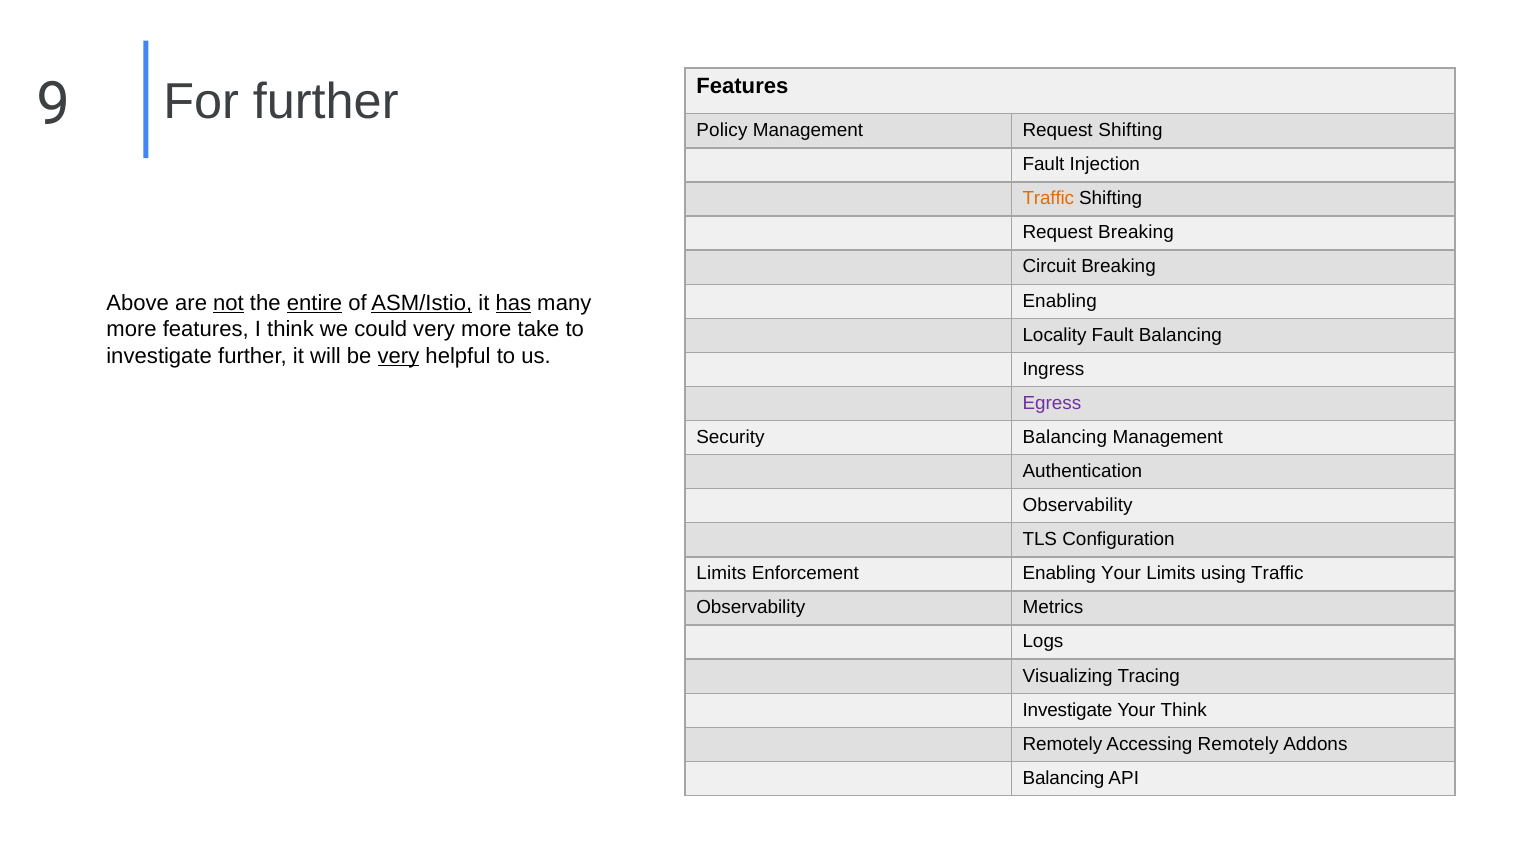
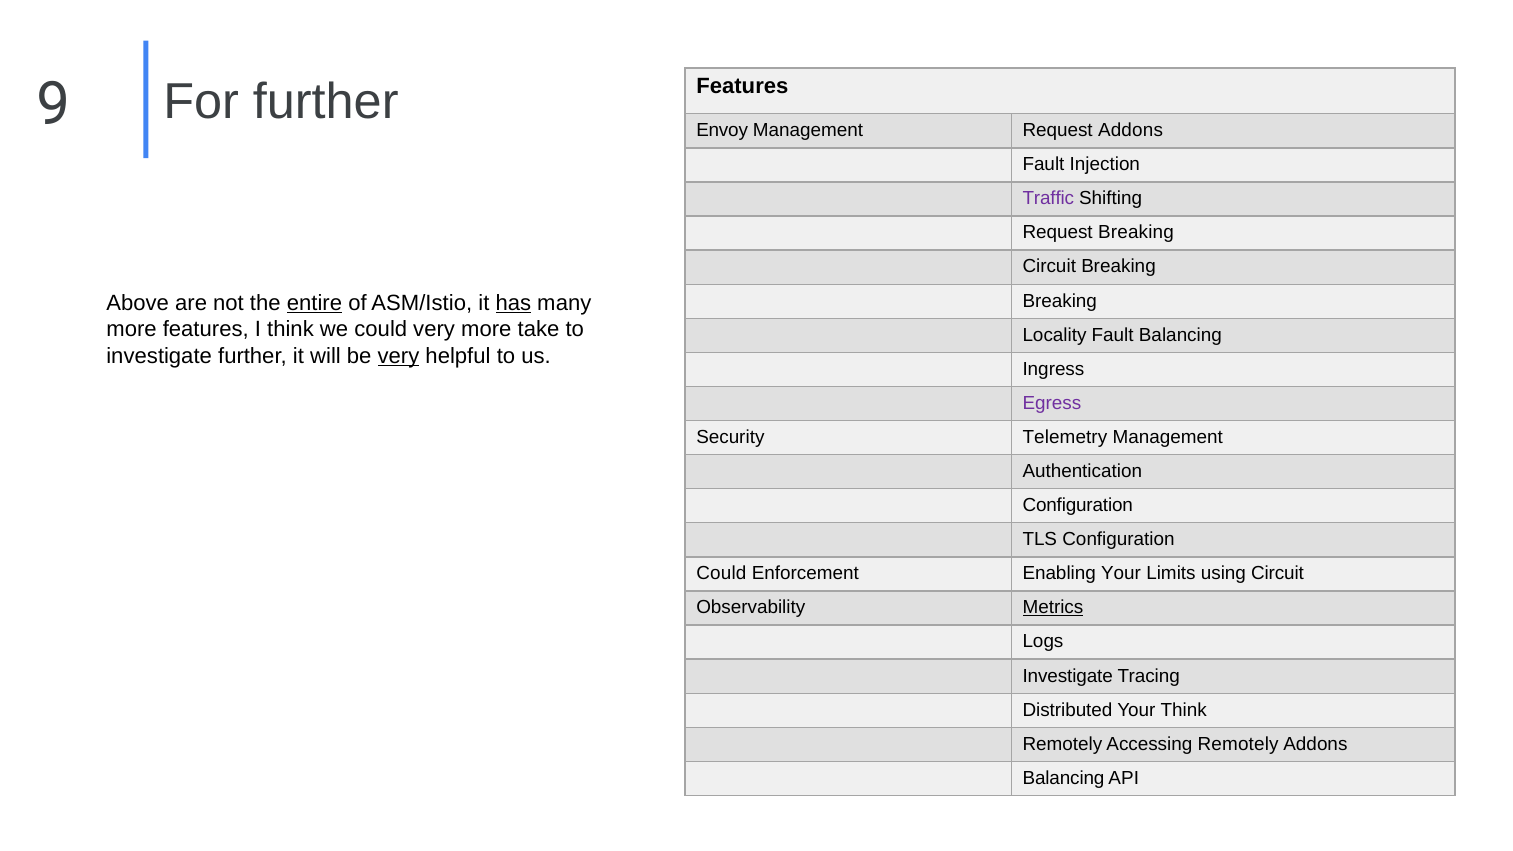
Policy: Policy -> Envoy (722, 130)
Request Shifting: Shifting -> Addons (1130, 130)
Traffic colour: orange -> purple (1048, 199)
Enabling: Enabling -> Breaking (1060, 301)
not underline: present -> none (228, 303)
ASM/Istio underline: present -> none (422, 303)
Security Balancing: Balancing -> Telemetry (1065, 437)
Observability: Observability -> Configuration (1078, 505)
Limits: Limits -> Could (721, 574)
using Traffic: Traffic -> Circuit (1277, 574)
Metrics underline: none -> present (1053, 608)
Visualizing: Visualizing -> Investigate (1068, 676)
Investigate: Investigate -> Distributed (1067, 710)
